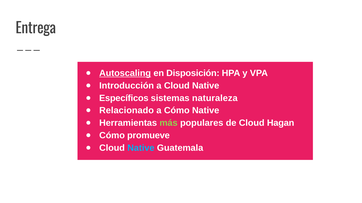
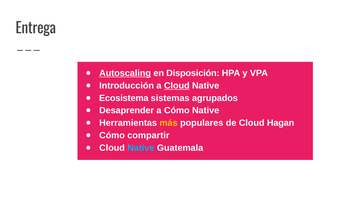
Cloud underline: none -> present (177, 86)
Específicos: Específicos -> Ecosistema (124, 98)
naturaleza: naturaleza -> agrupados (215, 98)
Relacionado: Relacionado -> Desaprender (127, 111)
más colour: light green -> yellow (169, 123)
promueve: promueve -> compartir (148, 136)
